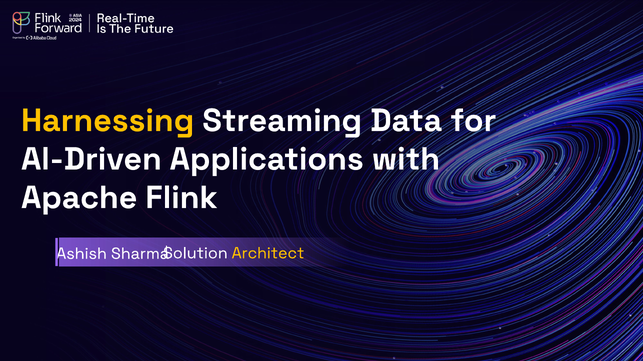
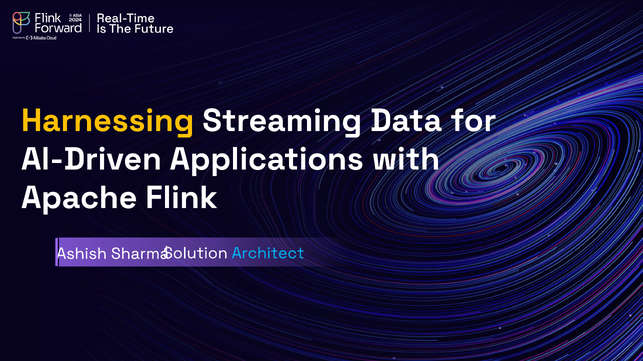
Architect colour: yellow -> light blue (268, 253)
